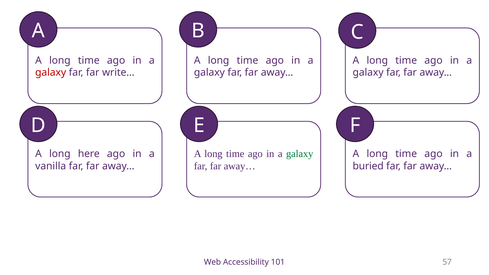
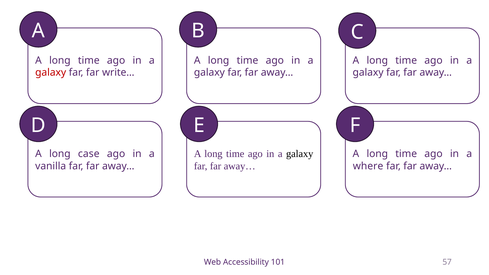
galaxy colour: green -> black (300, 154)
here: here -> case (89, 154)
buried: buried -> where (368, 166)
